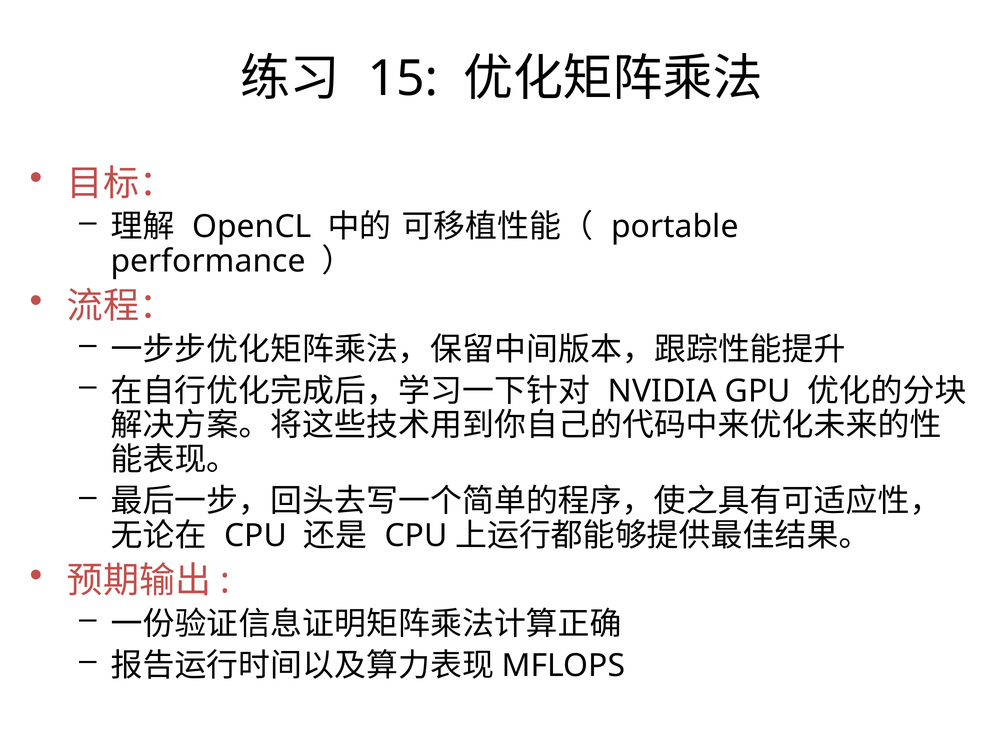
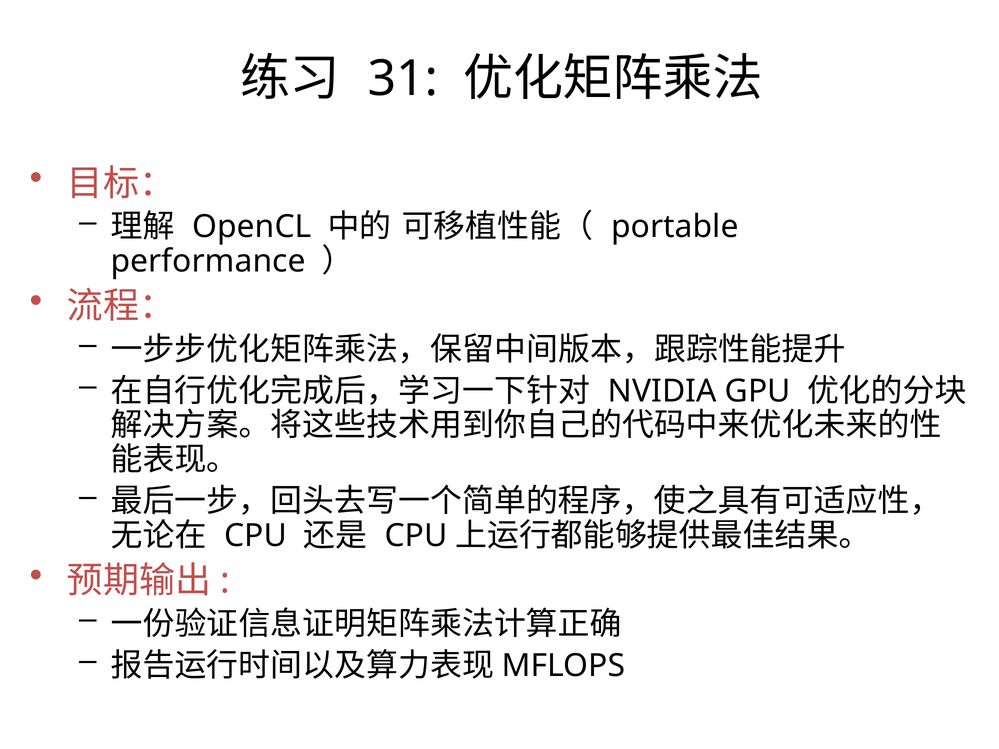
15: 15 -> 31 (403, 79)
